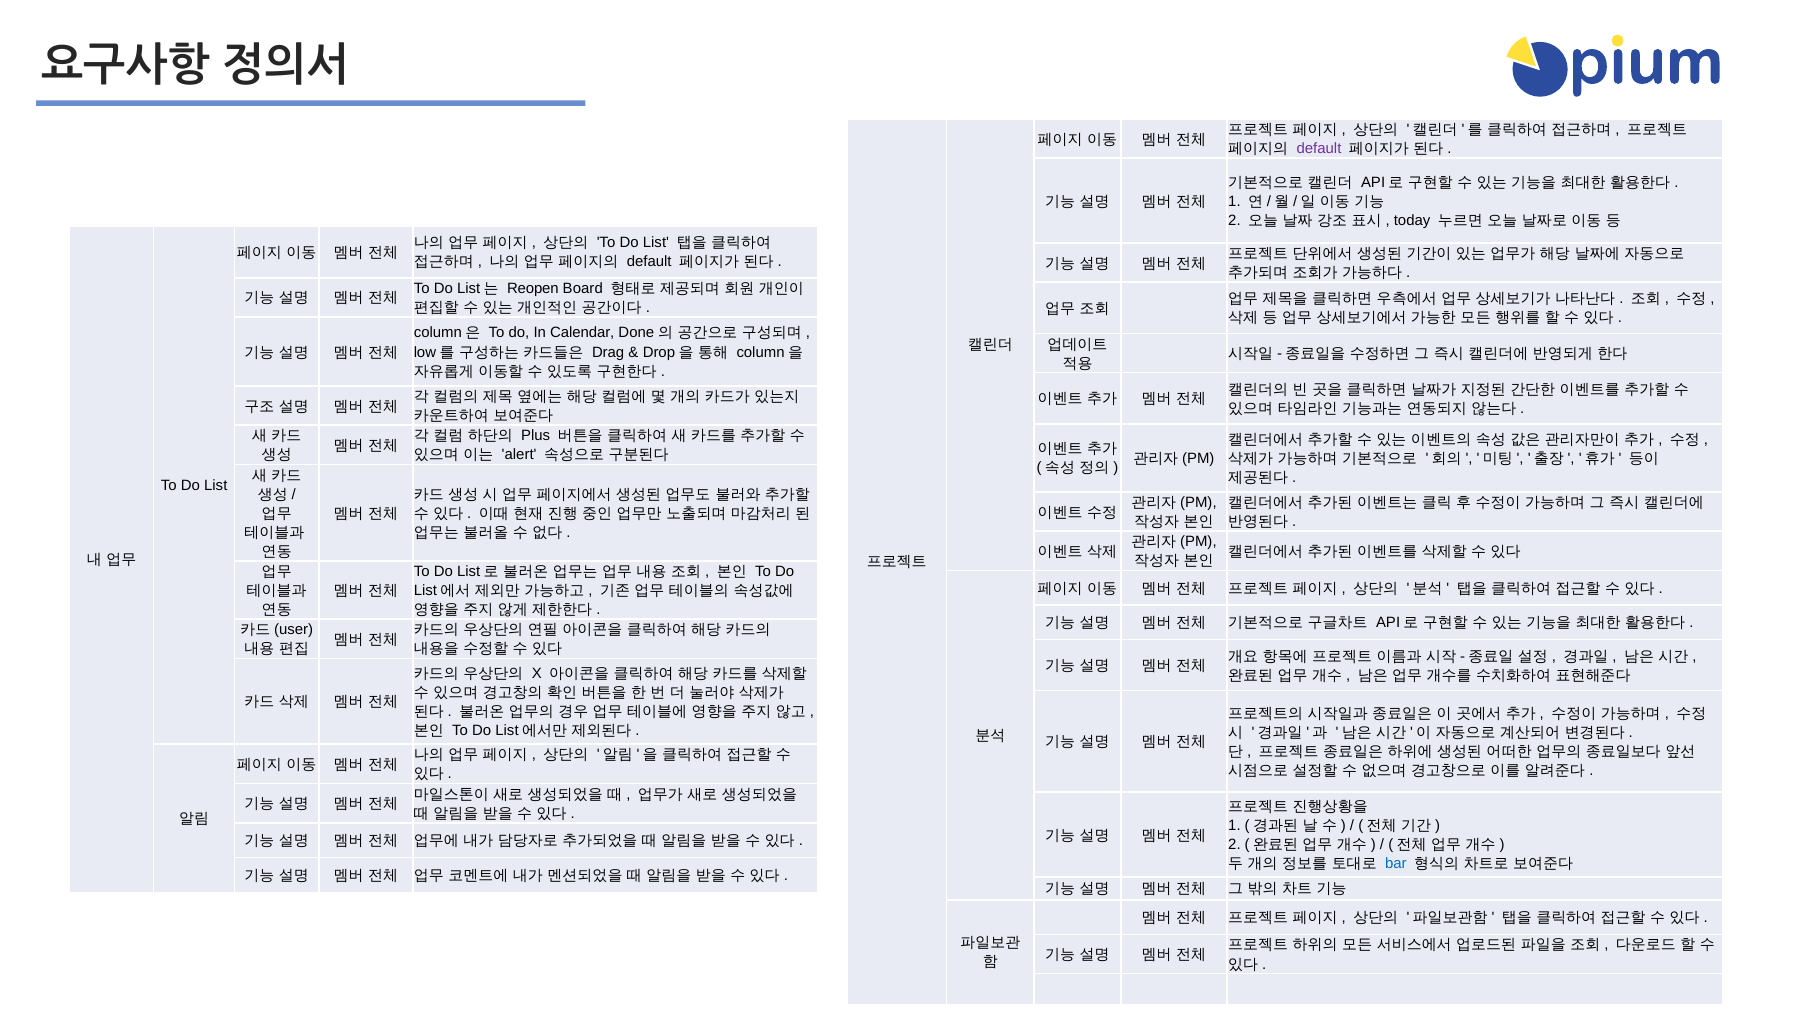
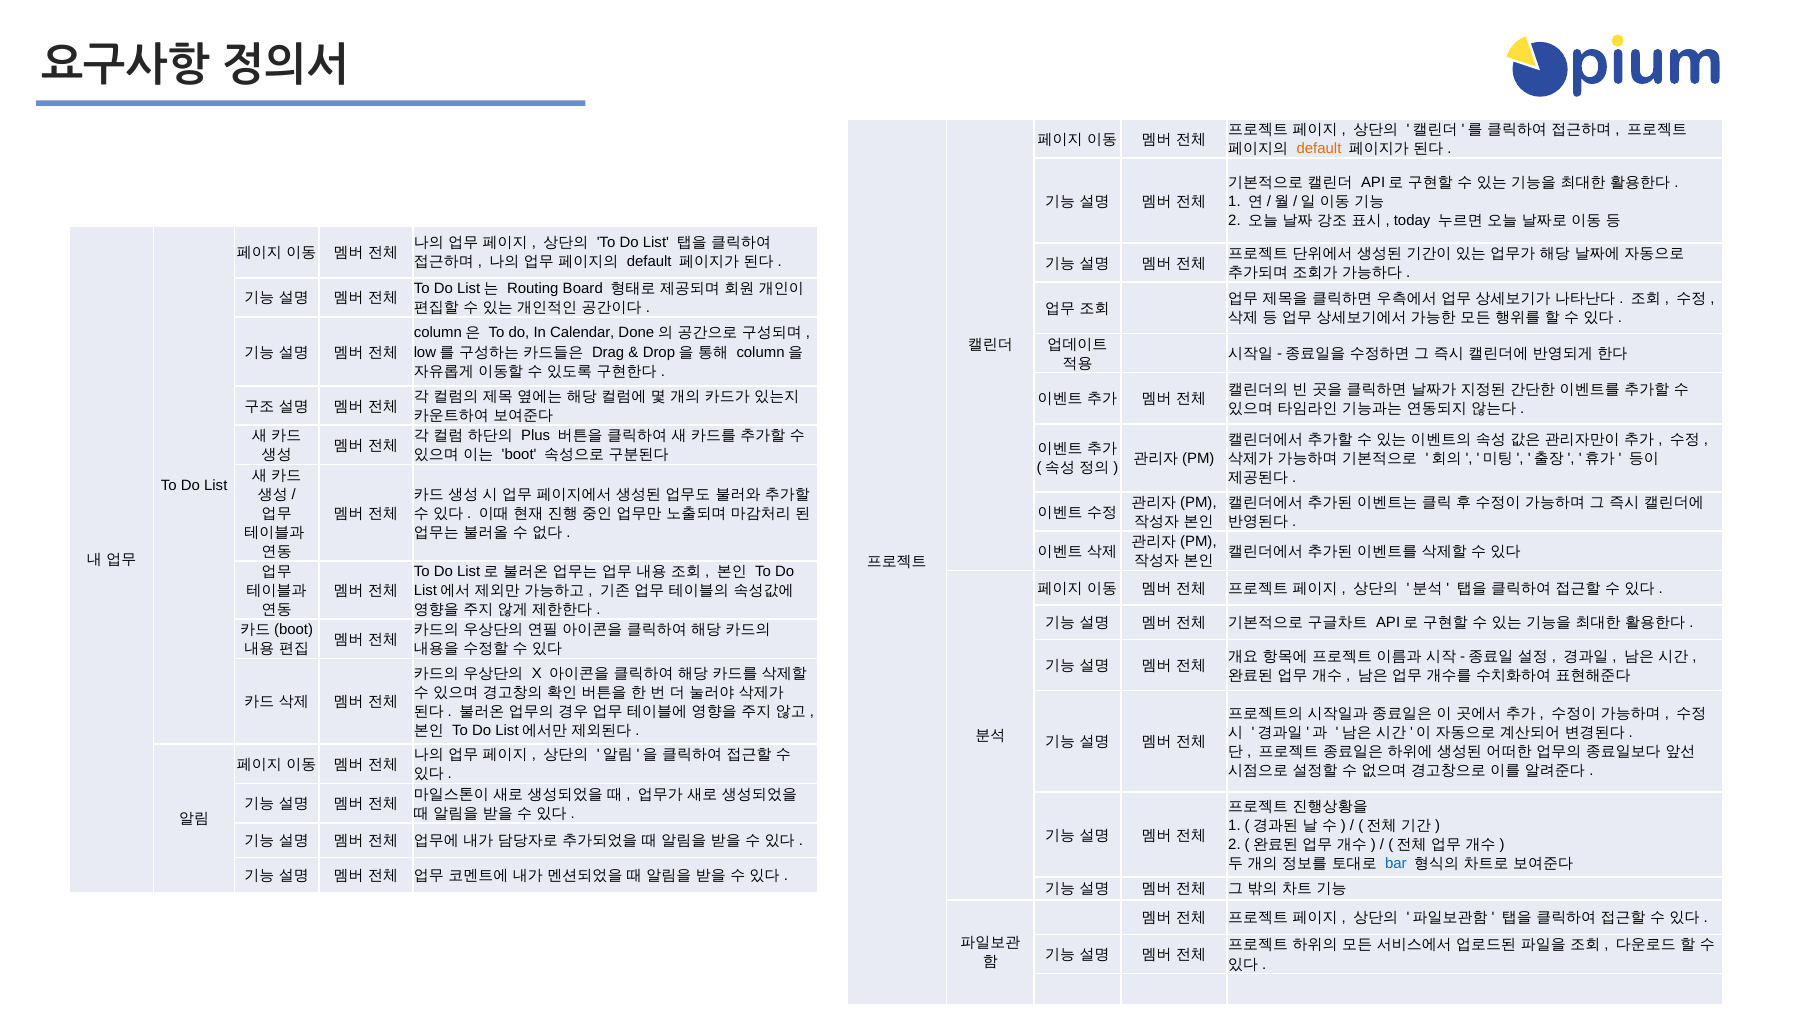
default colour: purple -> orange (1319, 149)
Reopen: Reopen -> Routing (533, 288)
alert: alert -> boot (519, 455)
user: user -> boot (294, 630)
